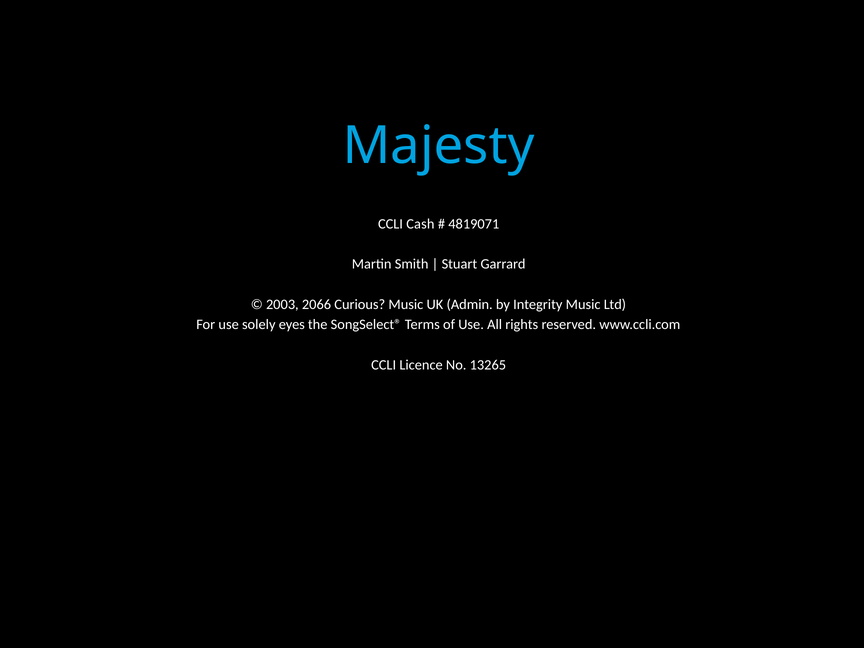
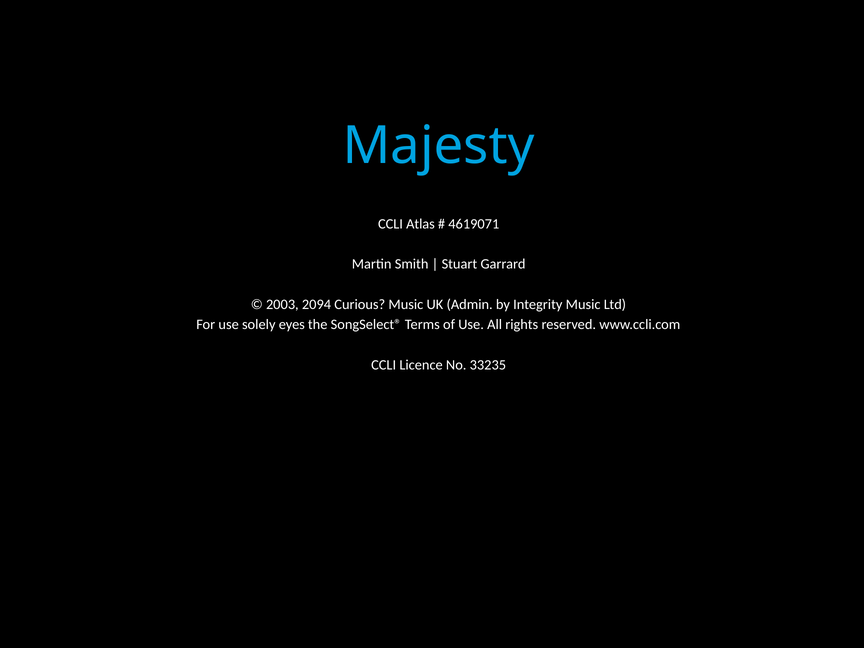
Cash: Cash -> Atlas (421, 224)
4819071: 4819071 -> 4619071 (474, 224)
2066: 2066 -> 2094 (317, 304)
13265: 13265 -> 33235 (488, 365)
